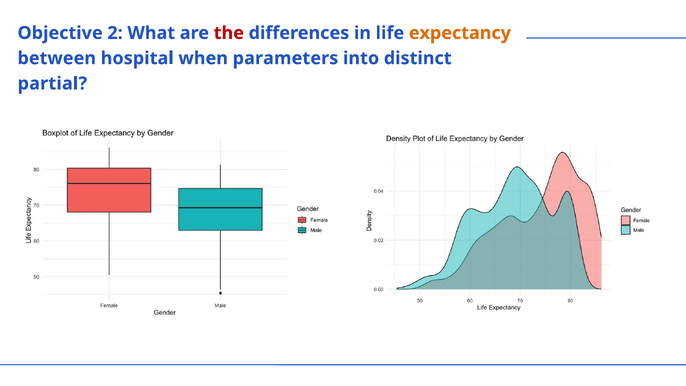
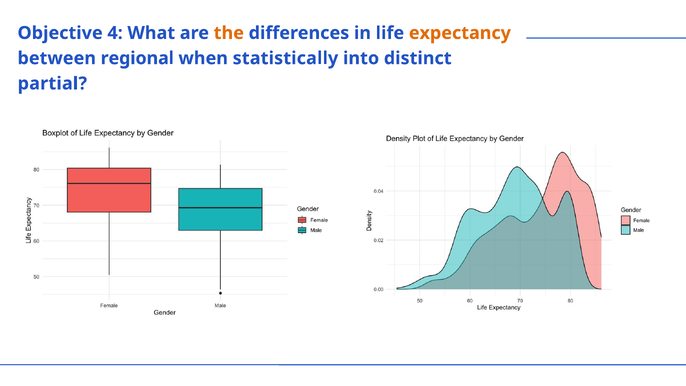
2: 2 -> 4 (115, 33)
the colour: red -> orange (229, 33)
hospital: hospital -> regional (137, 58)
parameters: parameters -> statistically (285, 58)
